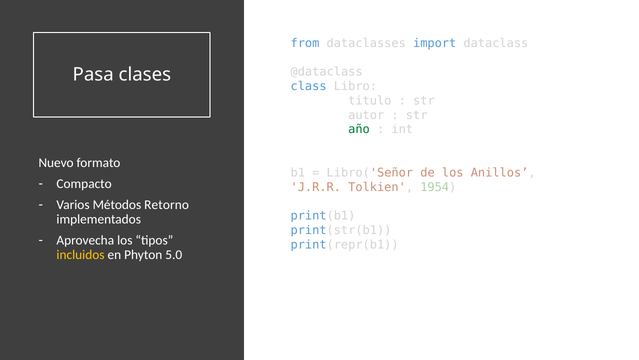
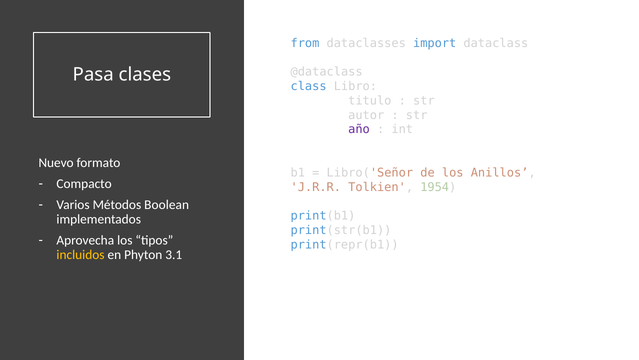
año colour: green -> purple (359, 129)
Retorno: Retorno -> Boolean (167, 205)
5.0: 5.0 -> 3.1 (174, 254)
